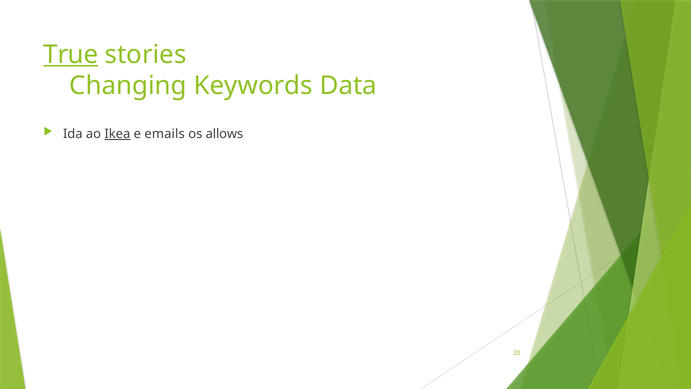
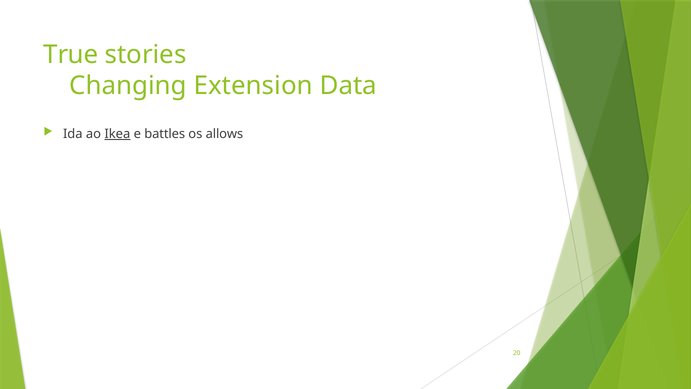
True underline: present -> none (71, 54)
Keywords: Keywords -> Extension (253, 86)
emails: emails -> battles (165, 134)
